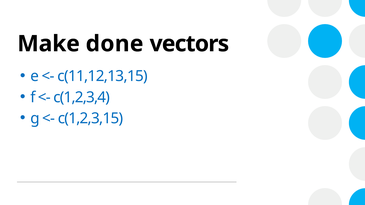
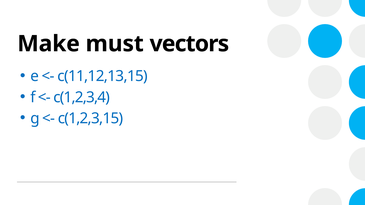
done: done -> must (115, 44)
